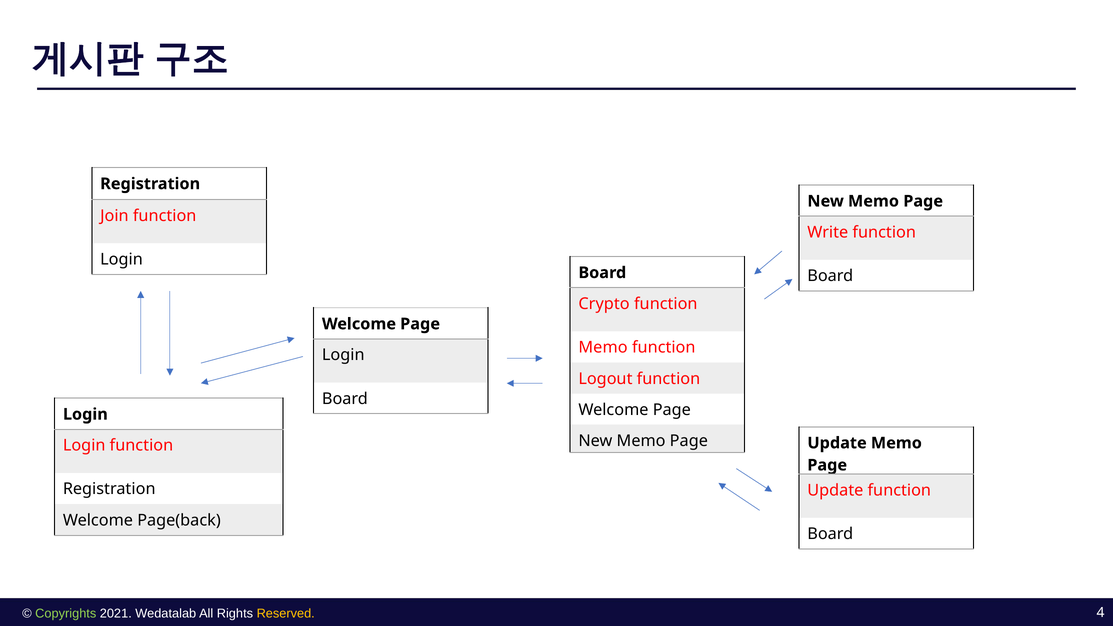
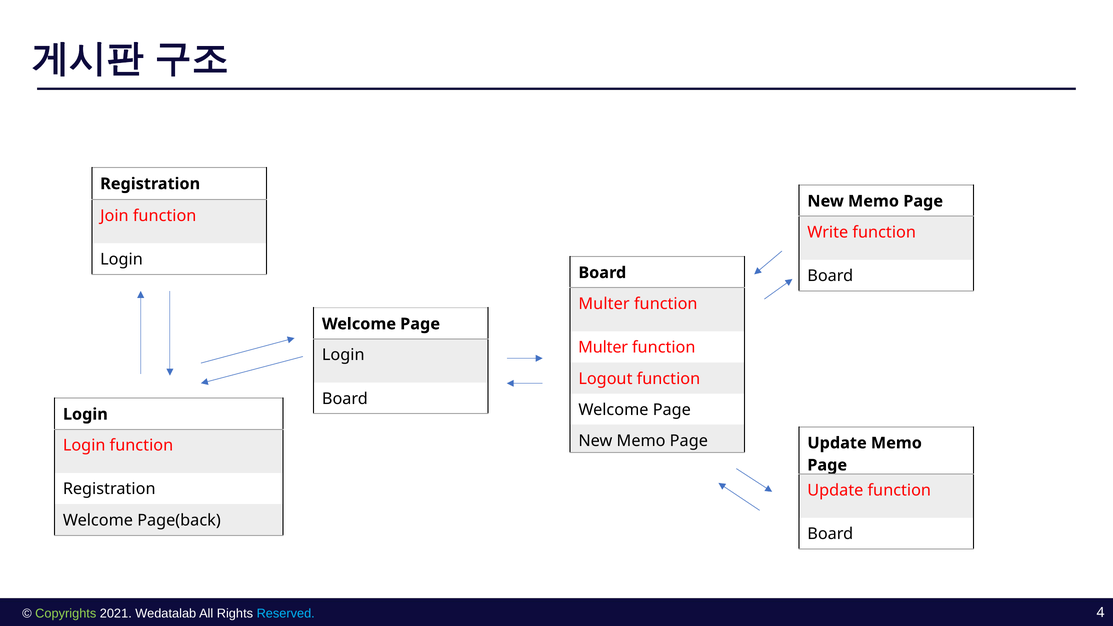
Crypto: Crypto -> Multer (604, 304)
Memo: Memo -> Multer (603, 348)
Reserved colour: yellow -> light blue (286, 613)
